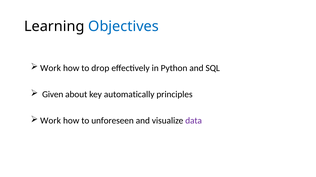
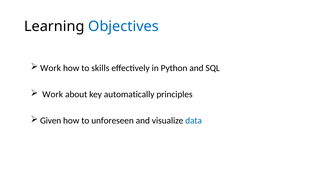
drop: drop -> skills (100, 68)
Given: Given -> Work (53, 95)
Work: Work -> Given (51, 121)
data colour: purple -> blue (194, 121)
